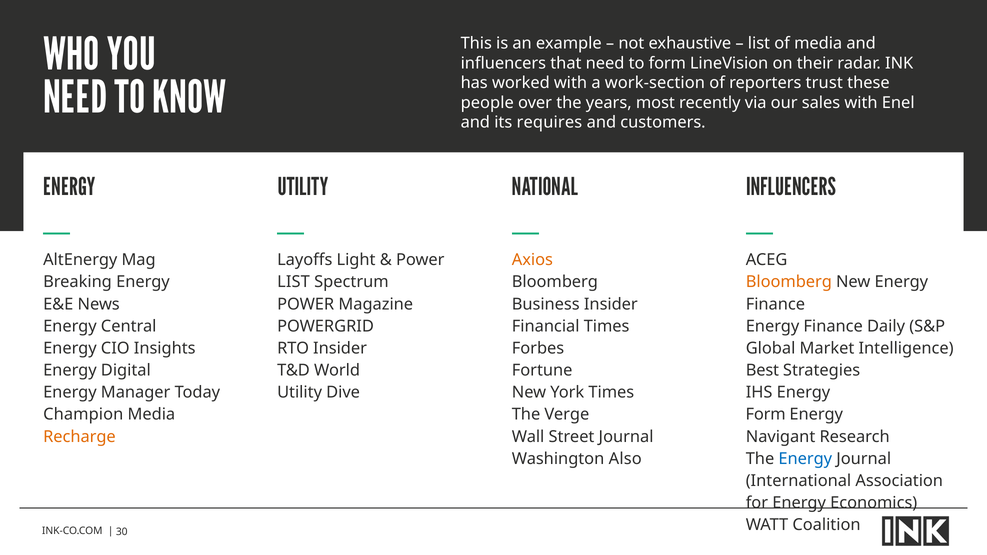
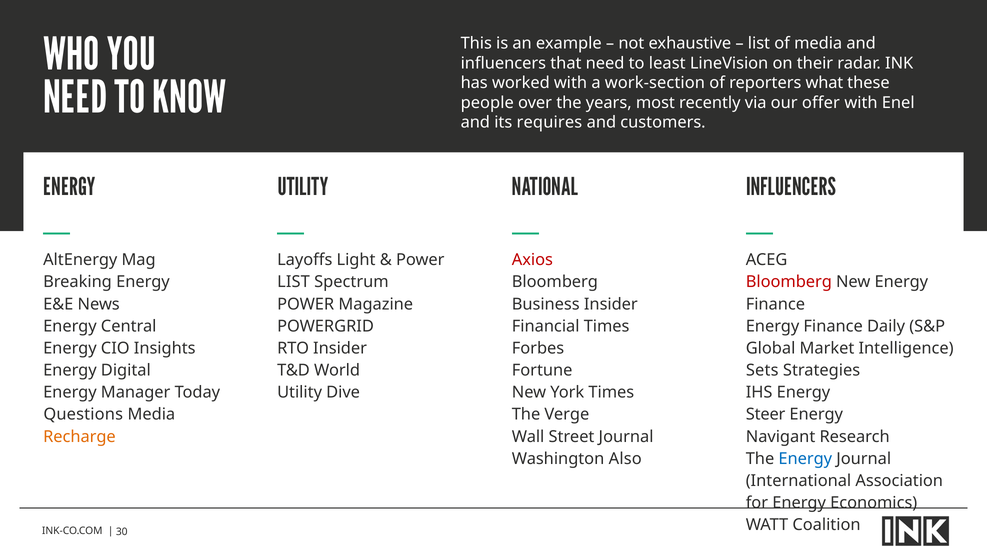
to form: form -> least (667, 63)
trust: trust -> what (824, 83)
sales: sales -> offer (821, 103)
Axios colour: orange -> red (532, 260)
Bloomberg colour: orange -> red (789, 282)
Best: Best -> Sets (762, 370)
Champion: Champion -> Questions (83, 415)
Form: Form -> Steer (766, 415)
